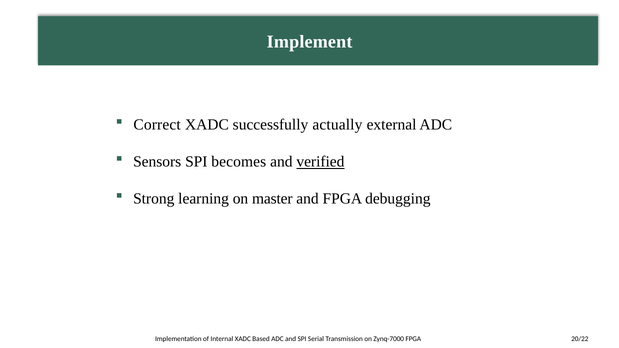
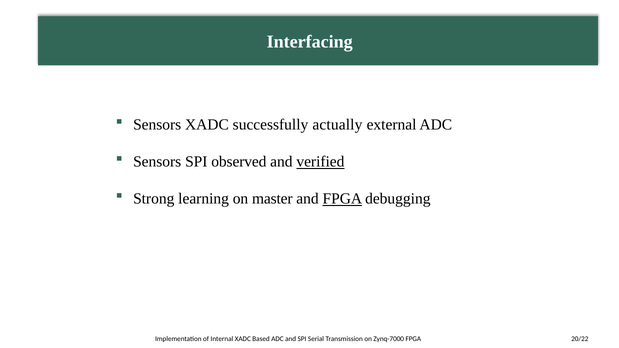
Implement: Implement -> Interfacing (310, 42)
Correct: Correct -> Sensors (157, 125)
becomes: becomes -> observed (239, 162)
FPGA underline: none -> present (342, 199)
